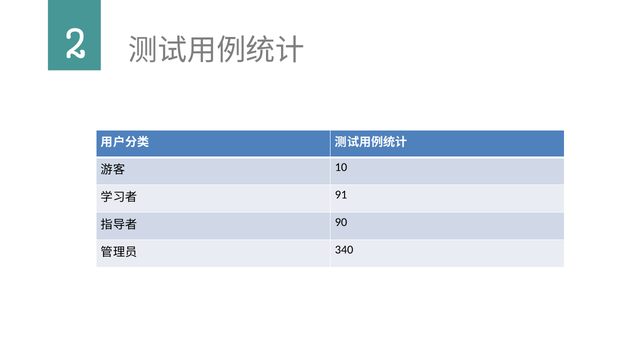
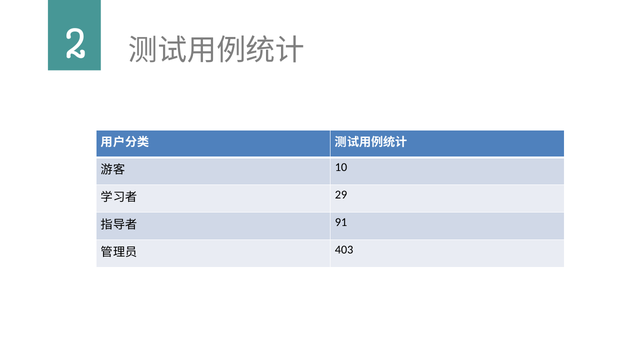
91: 91 -> 29 (341, 195)
90: 90 -> 91 (341, 223)
340: 340 -> 403 (344, 250)
